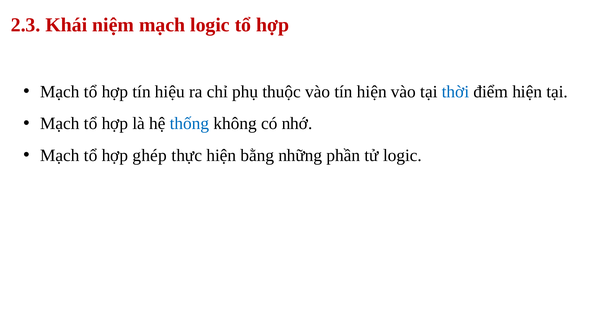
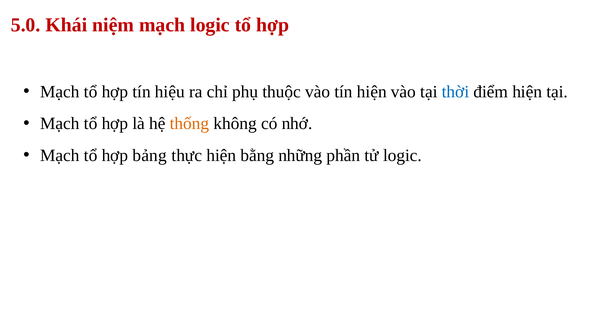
2.3: 2.3 -> 5.0 (26, 25)
thống colour: blue -> orange (190, 124)
ghép: ghép -> bảng (150, 156)
